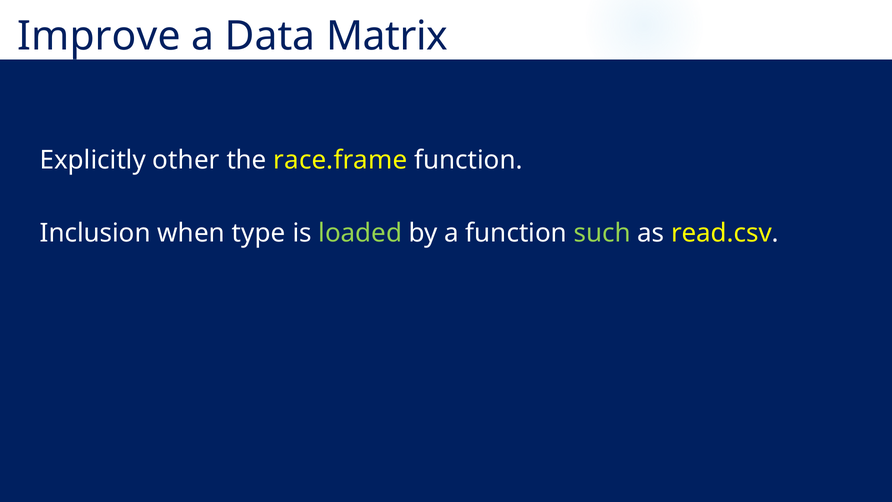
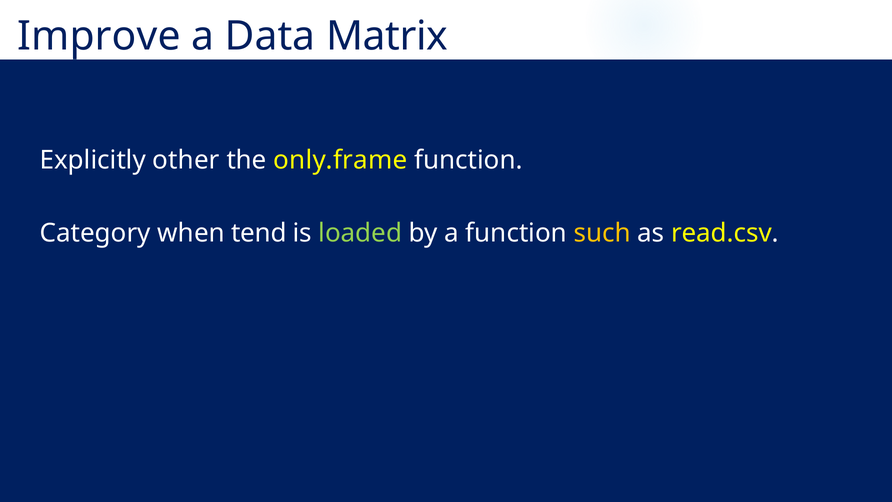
race.frame: race.frame -> only.frame (340, 160)
Inclusion: Inclusion -> Category (95, 233)
type: type -> tend (259, 233)
such colour: light green -> yellow (602, 233)
